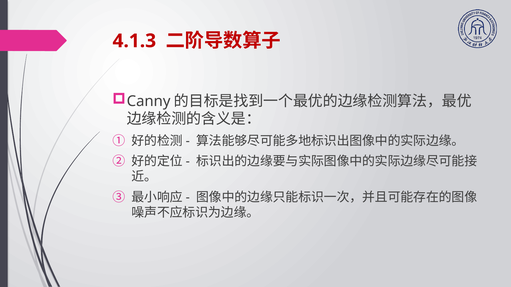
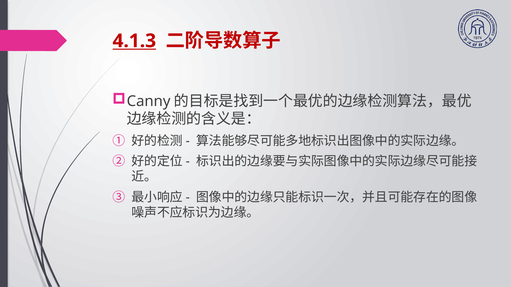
4.1.3 underline: none -> present (134, 41)
